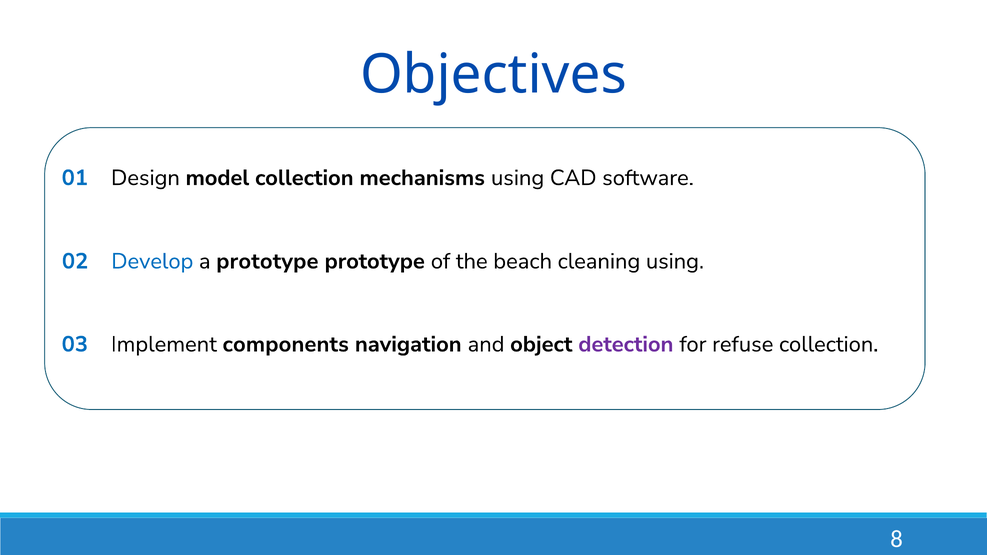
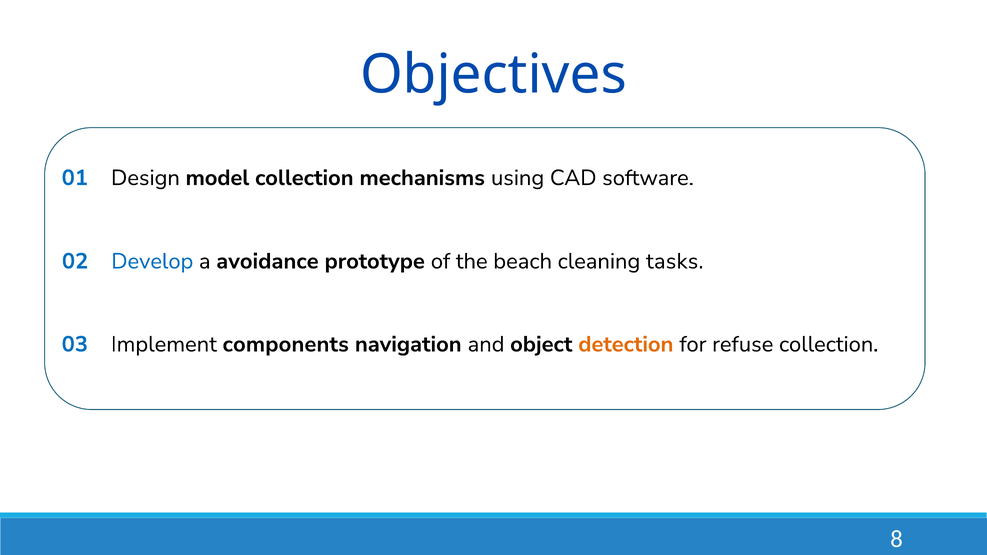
a prototype: prototype -> avoidance (267, 261)
cleaning using: using -> tasks (675, 261)
detection colour: purple -> orange (626, 344)
